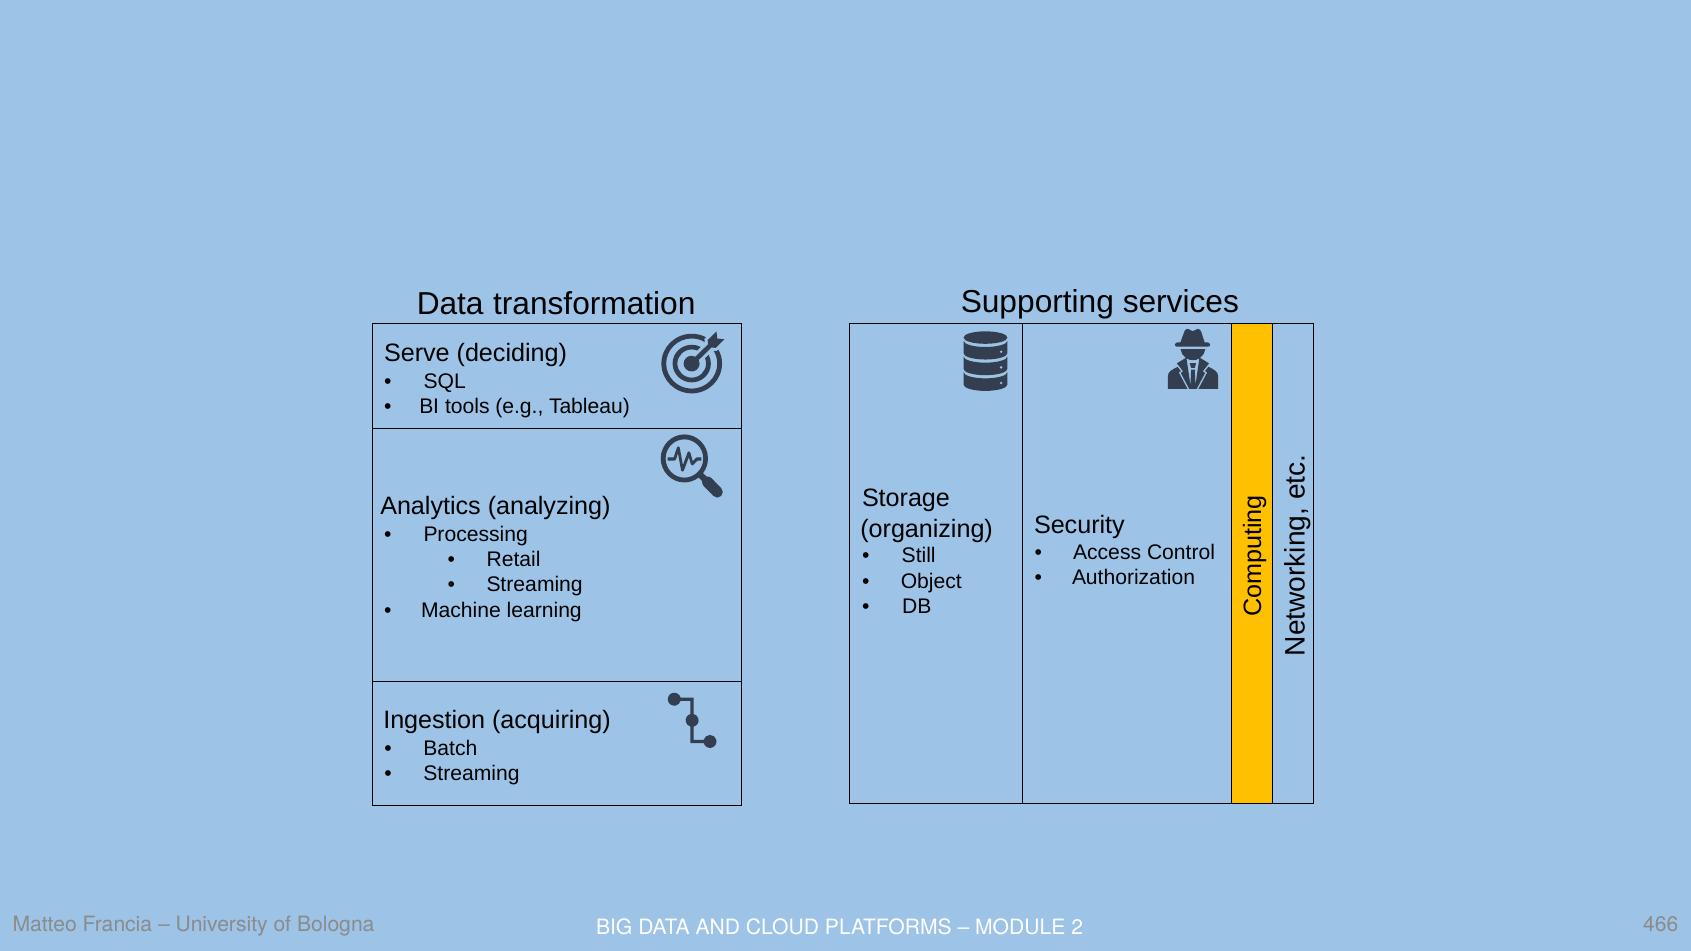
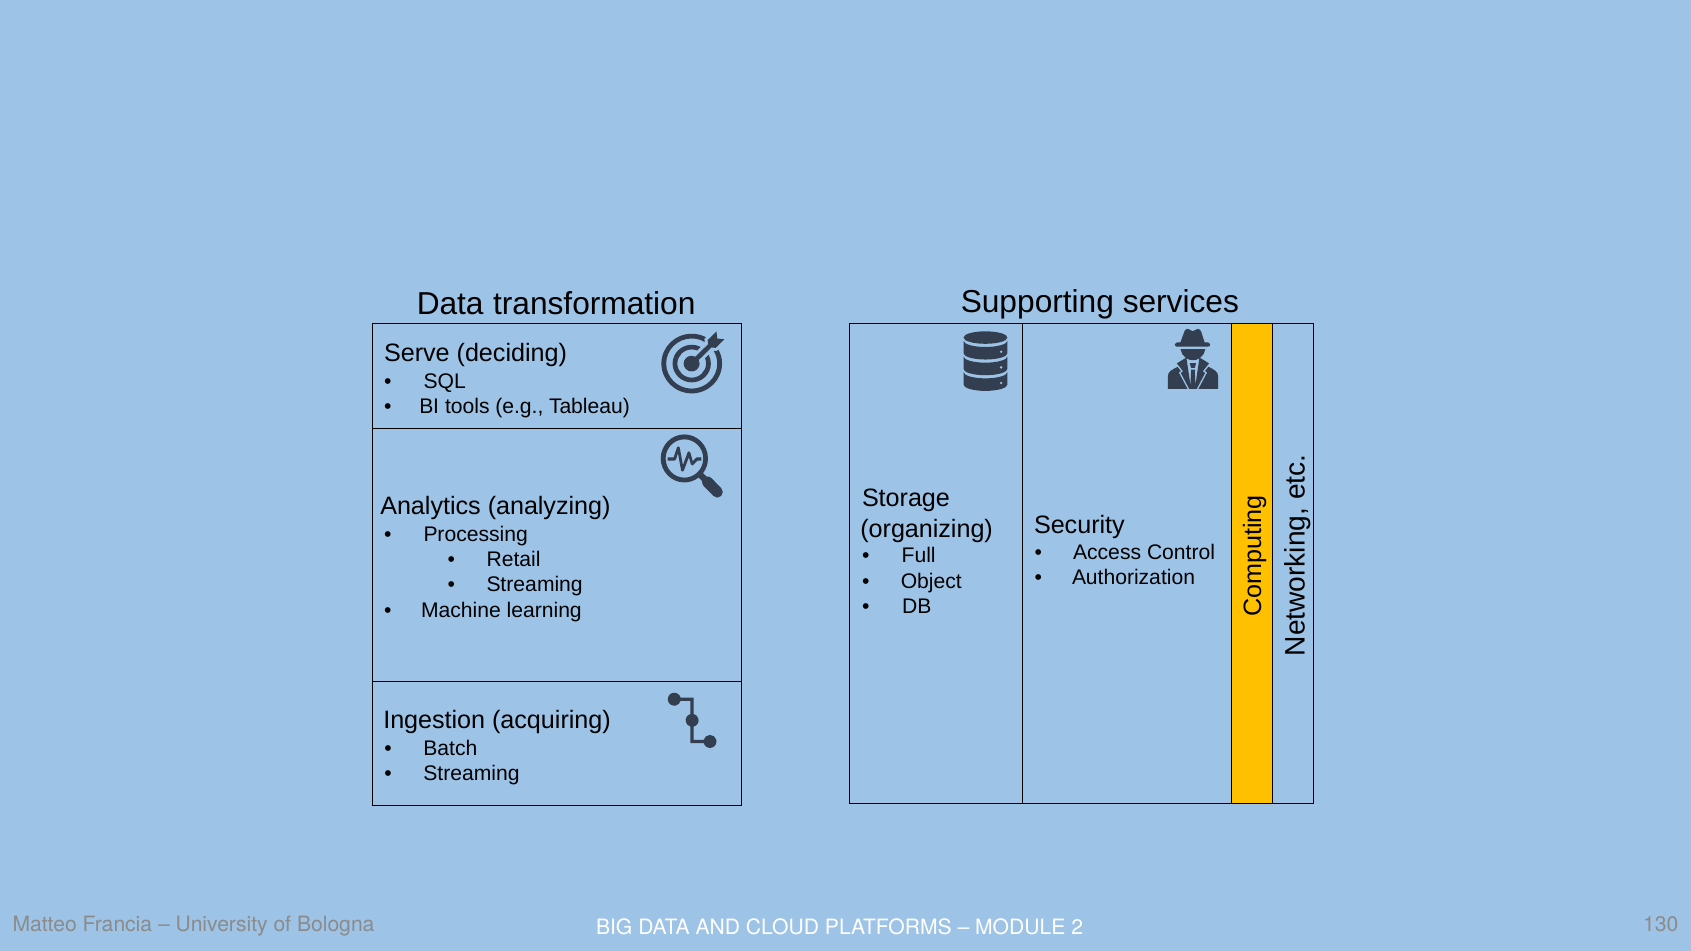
Still: Still -> Full (919, 556)
466: 466 -> 130 (1661, 925)
